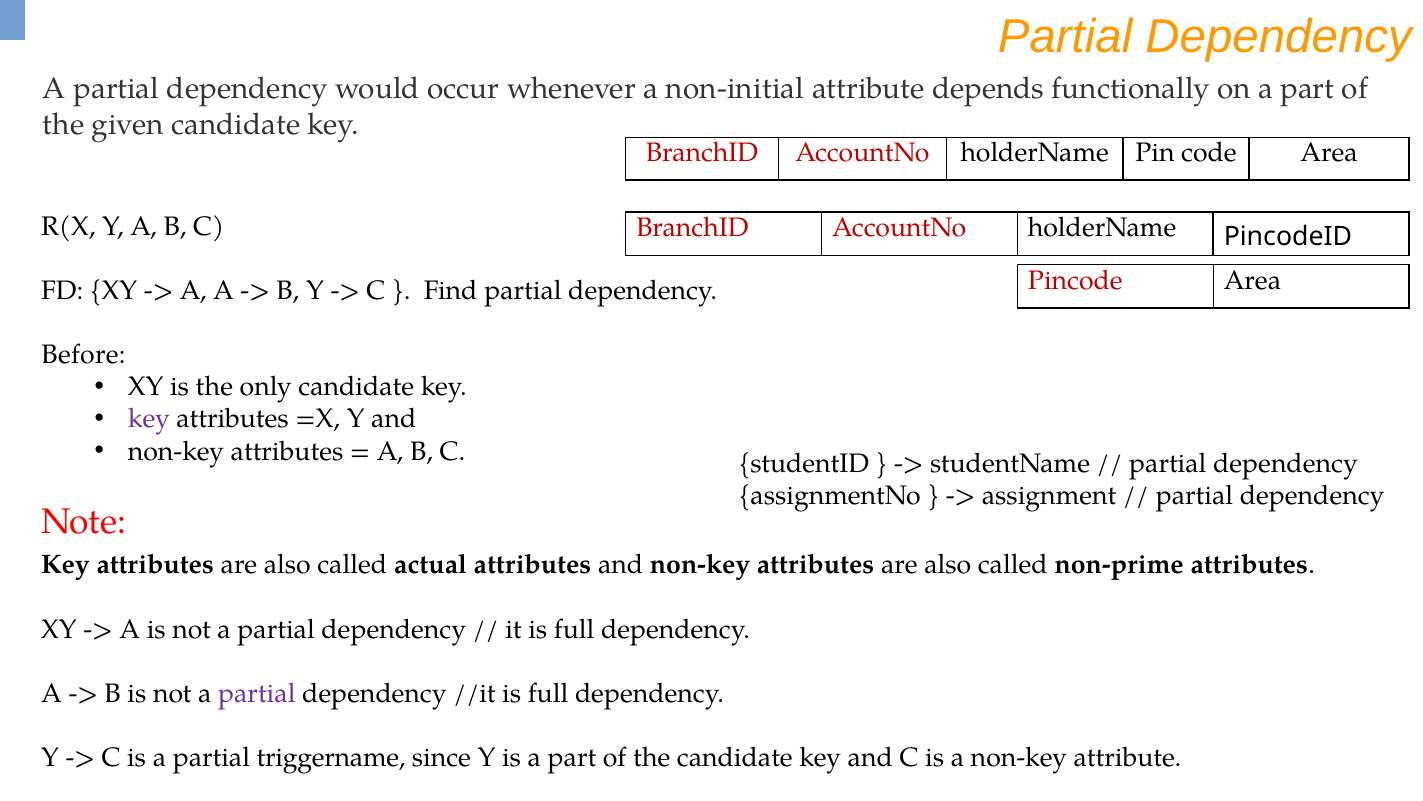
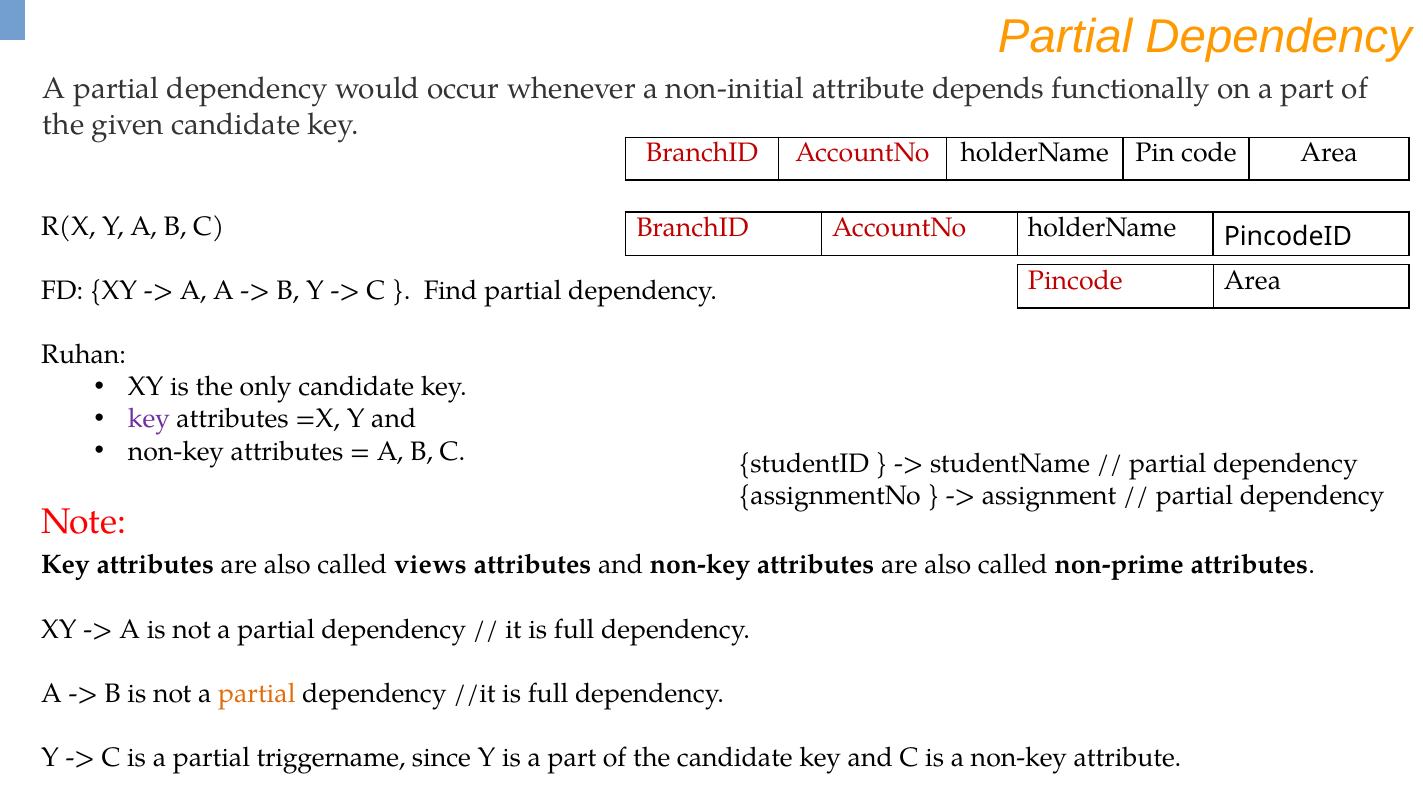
Before: Before -> Ruhan (84, 355)
actual: actual -> views (431, 565)
partial colour: purple -> orange (257, 693)
